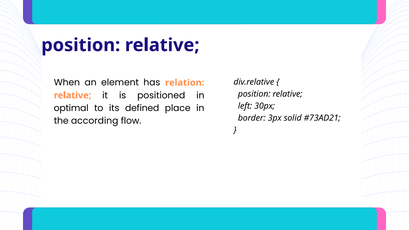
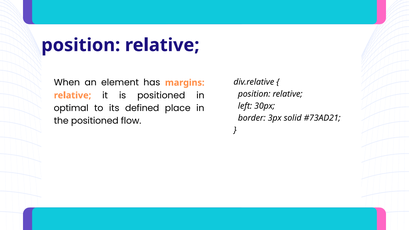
relation: relation -> margins (185, 83)
the according: according -> positioned (95, 121)
